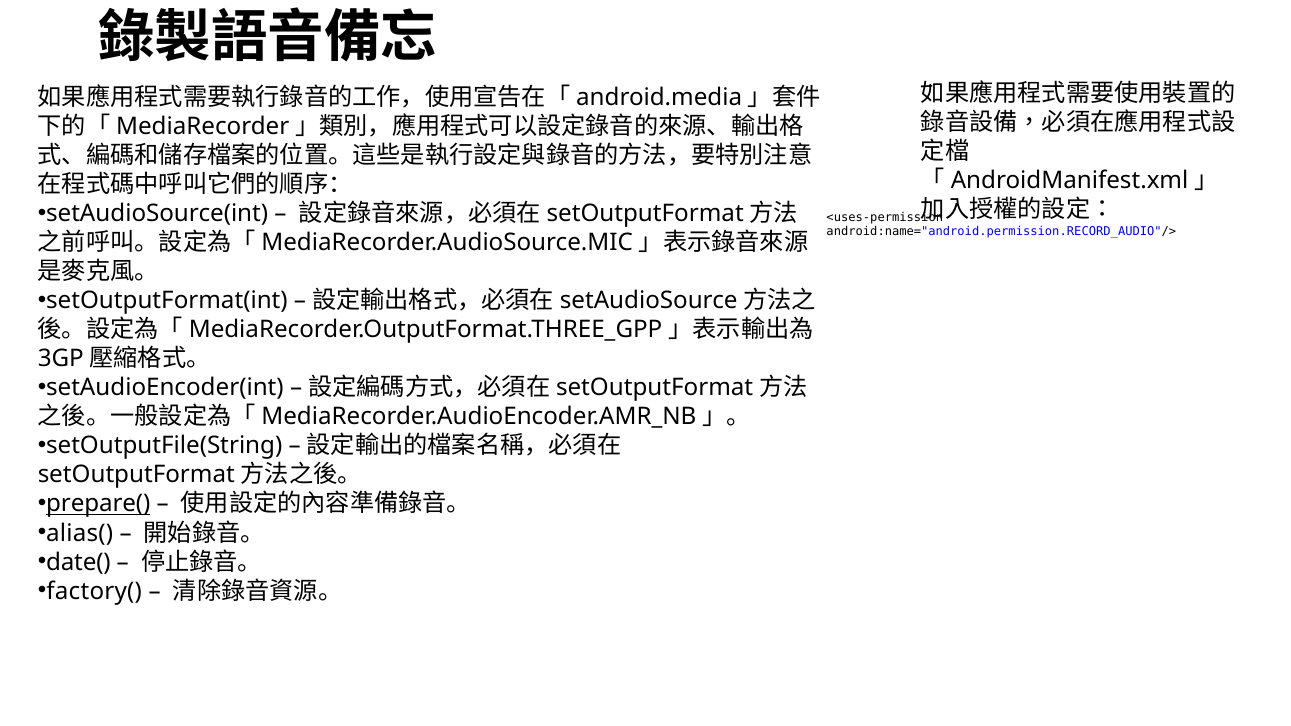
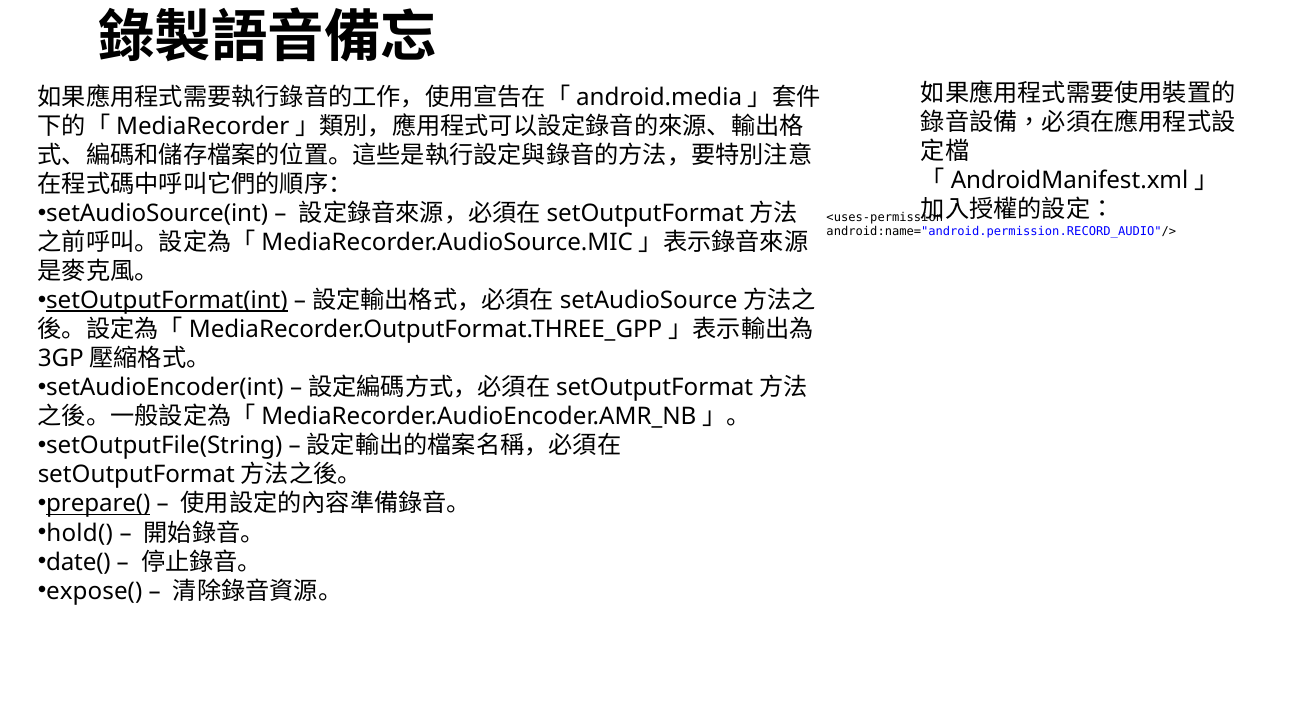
setOutputFormat(int underline: none -> present (167, 301)
alias(: alias( -> hold( (80, 533)
factory(: factory( -> expose( (94, 591)
